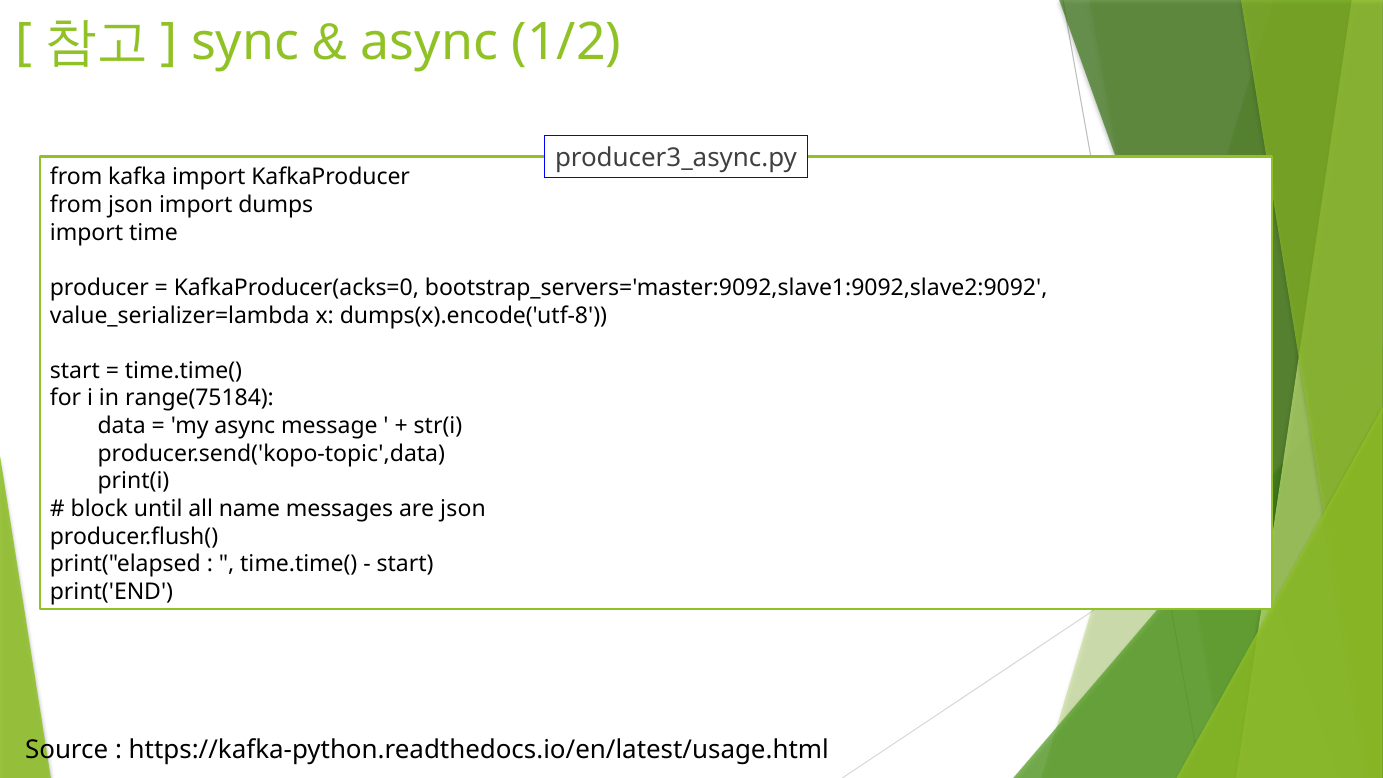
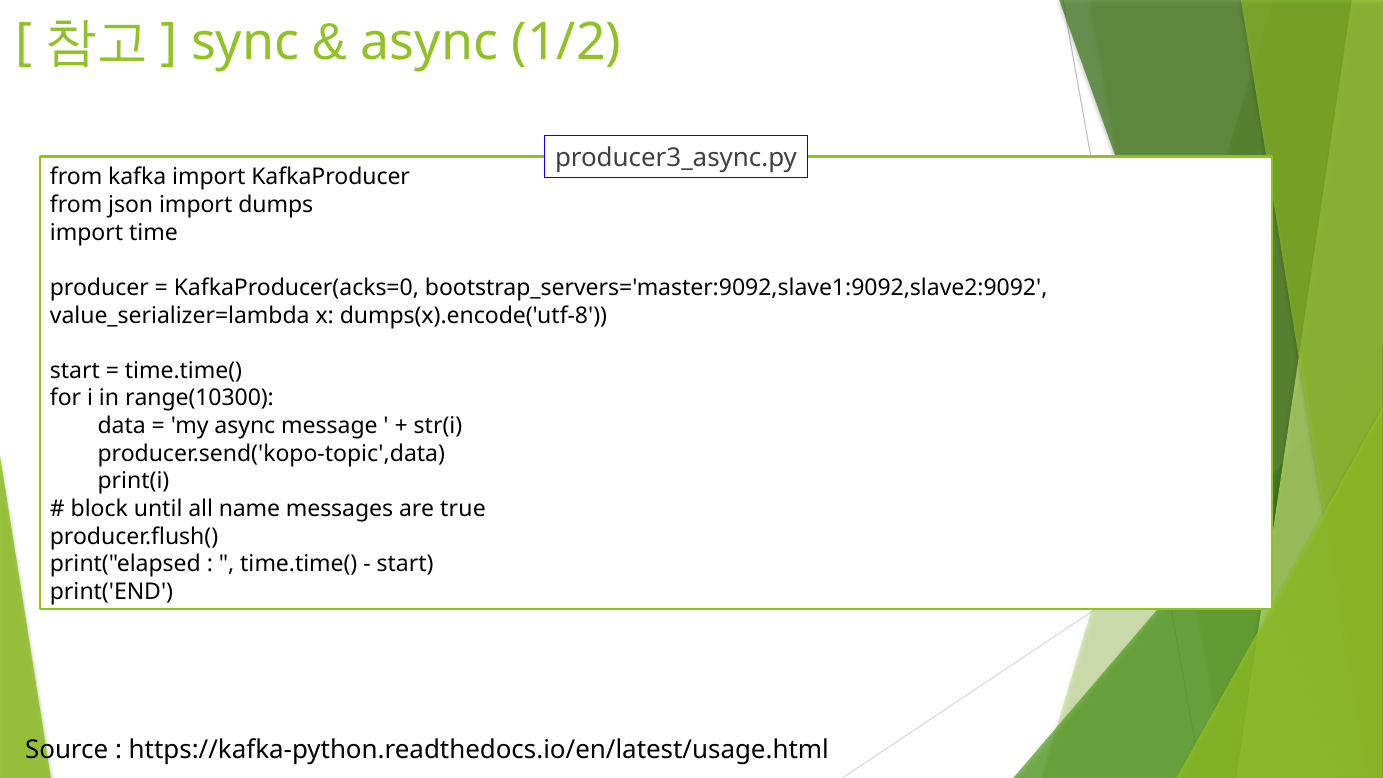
range(75184: range(75184 -> range(10300 (199, 398)
are json: json -> true (463, 509)
